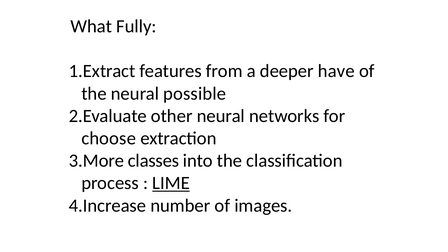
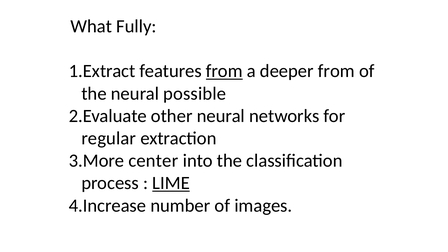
from underline: none -> present (224, 71)
deeper have: have -> from (336, 71)
choose: choose -> regular (109, 138)
classes: classes -> center (153, 161)
